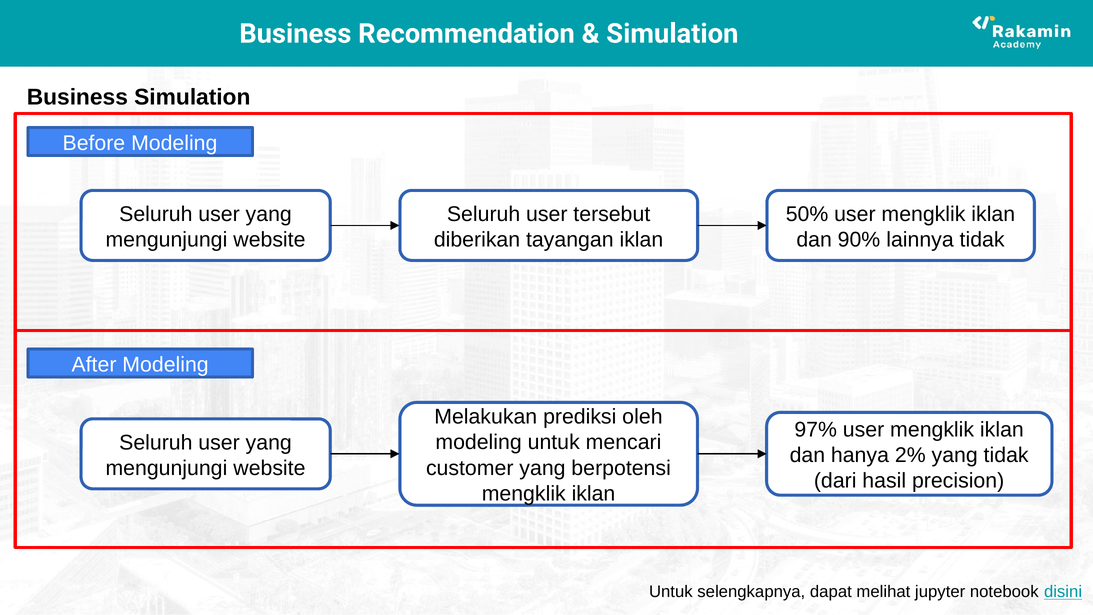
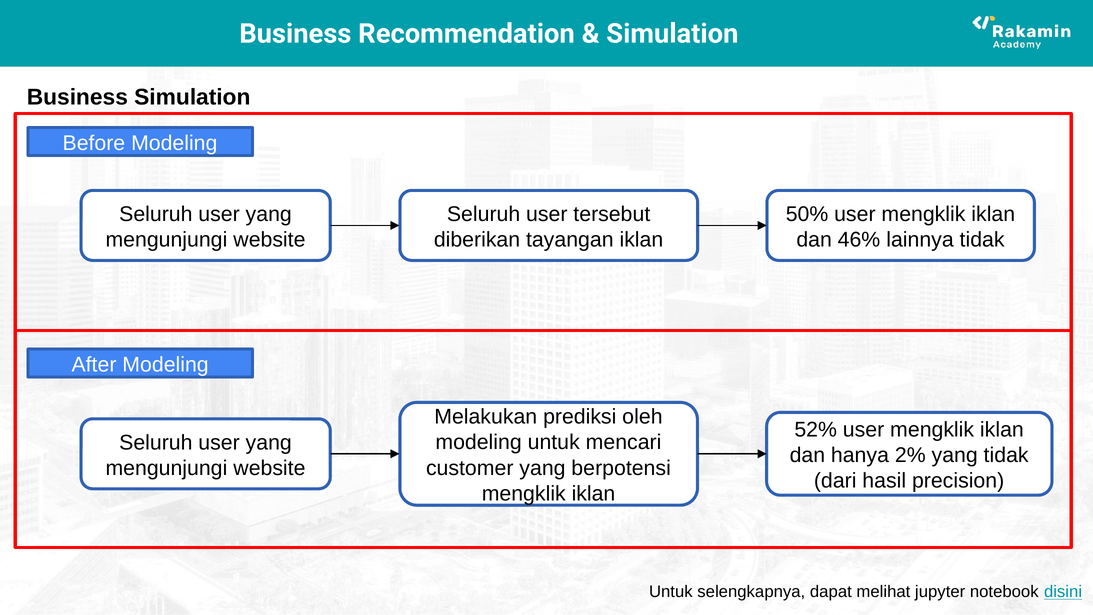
90%: 90% -> 46% (859, 240)
97%: 97% -> 52% (816, 430)
